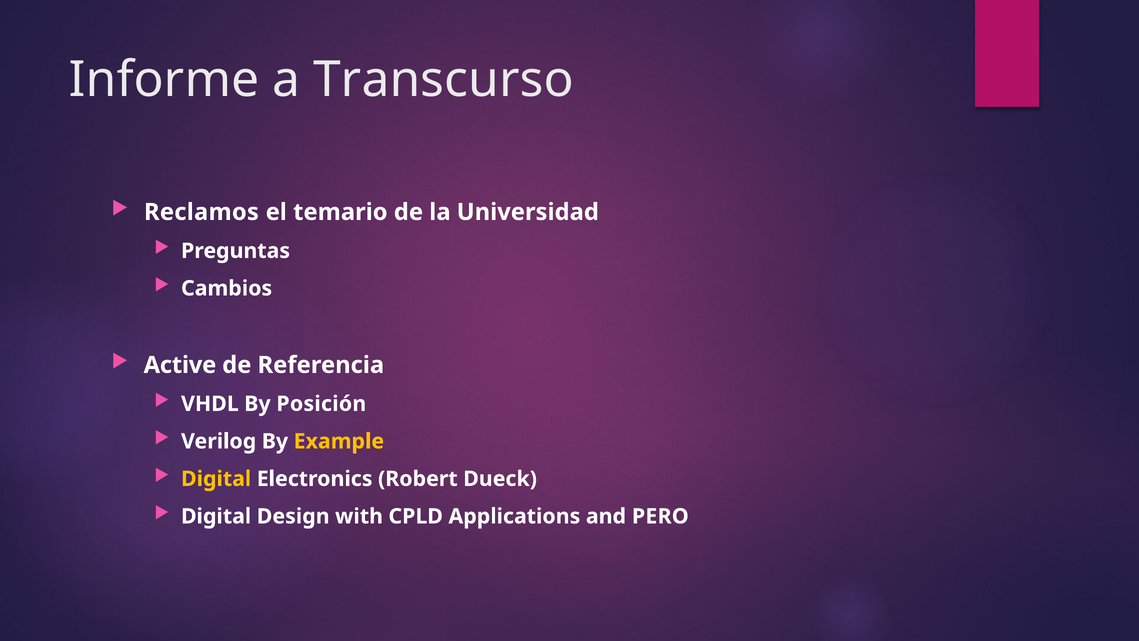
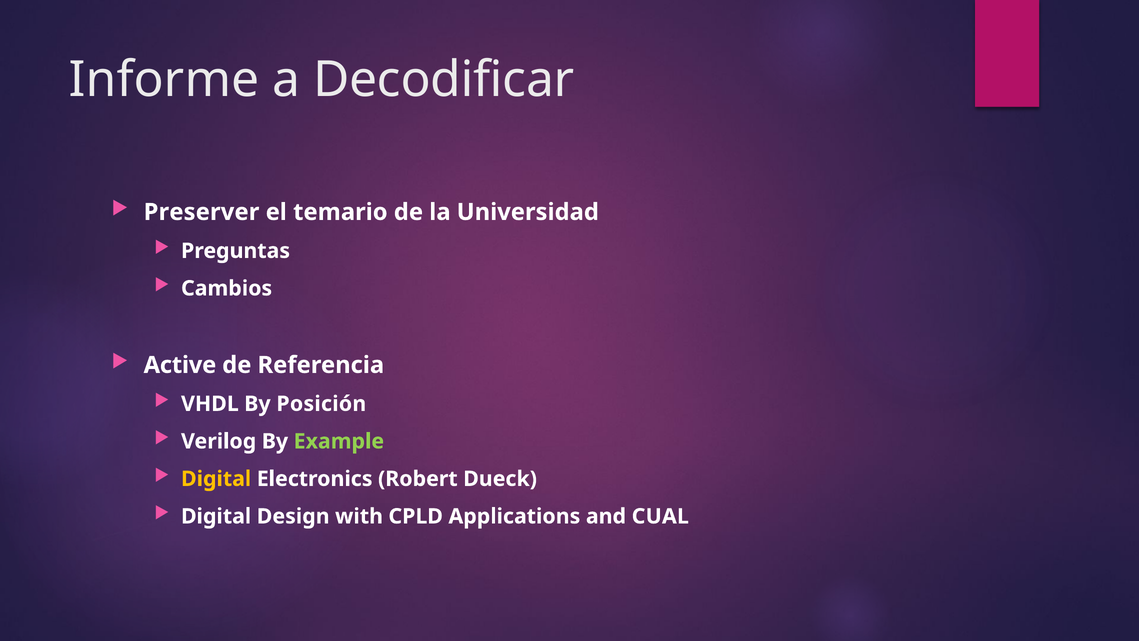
Transcurso: Transcurso -> Decodificar (444, 80)
Reclamos: Reclamos -> Preserver (202, 212)
Example colour: yellow -> light green (339, 441)
PERO: PERO -> CUAL (660, 516)
